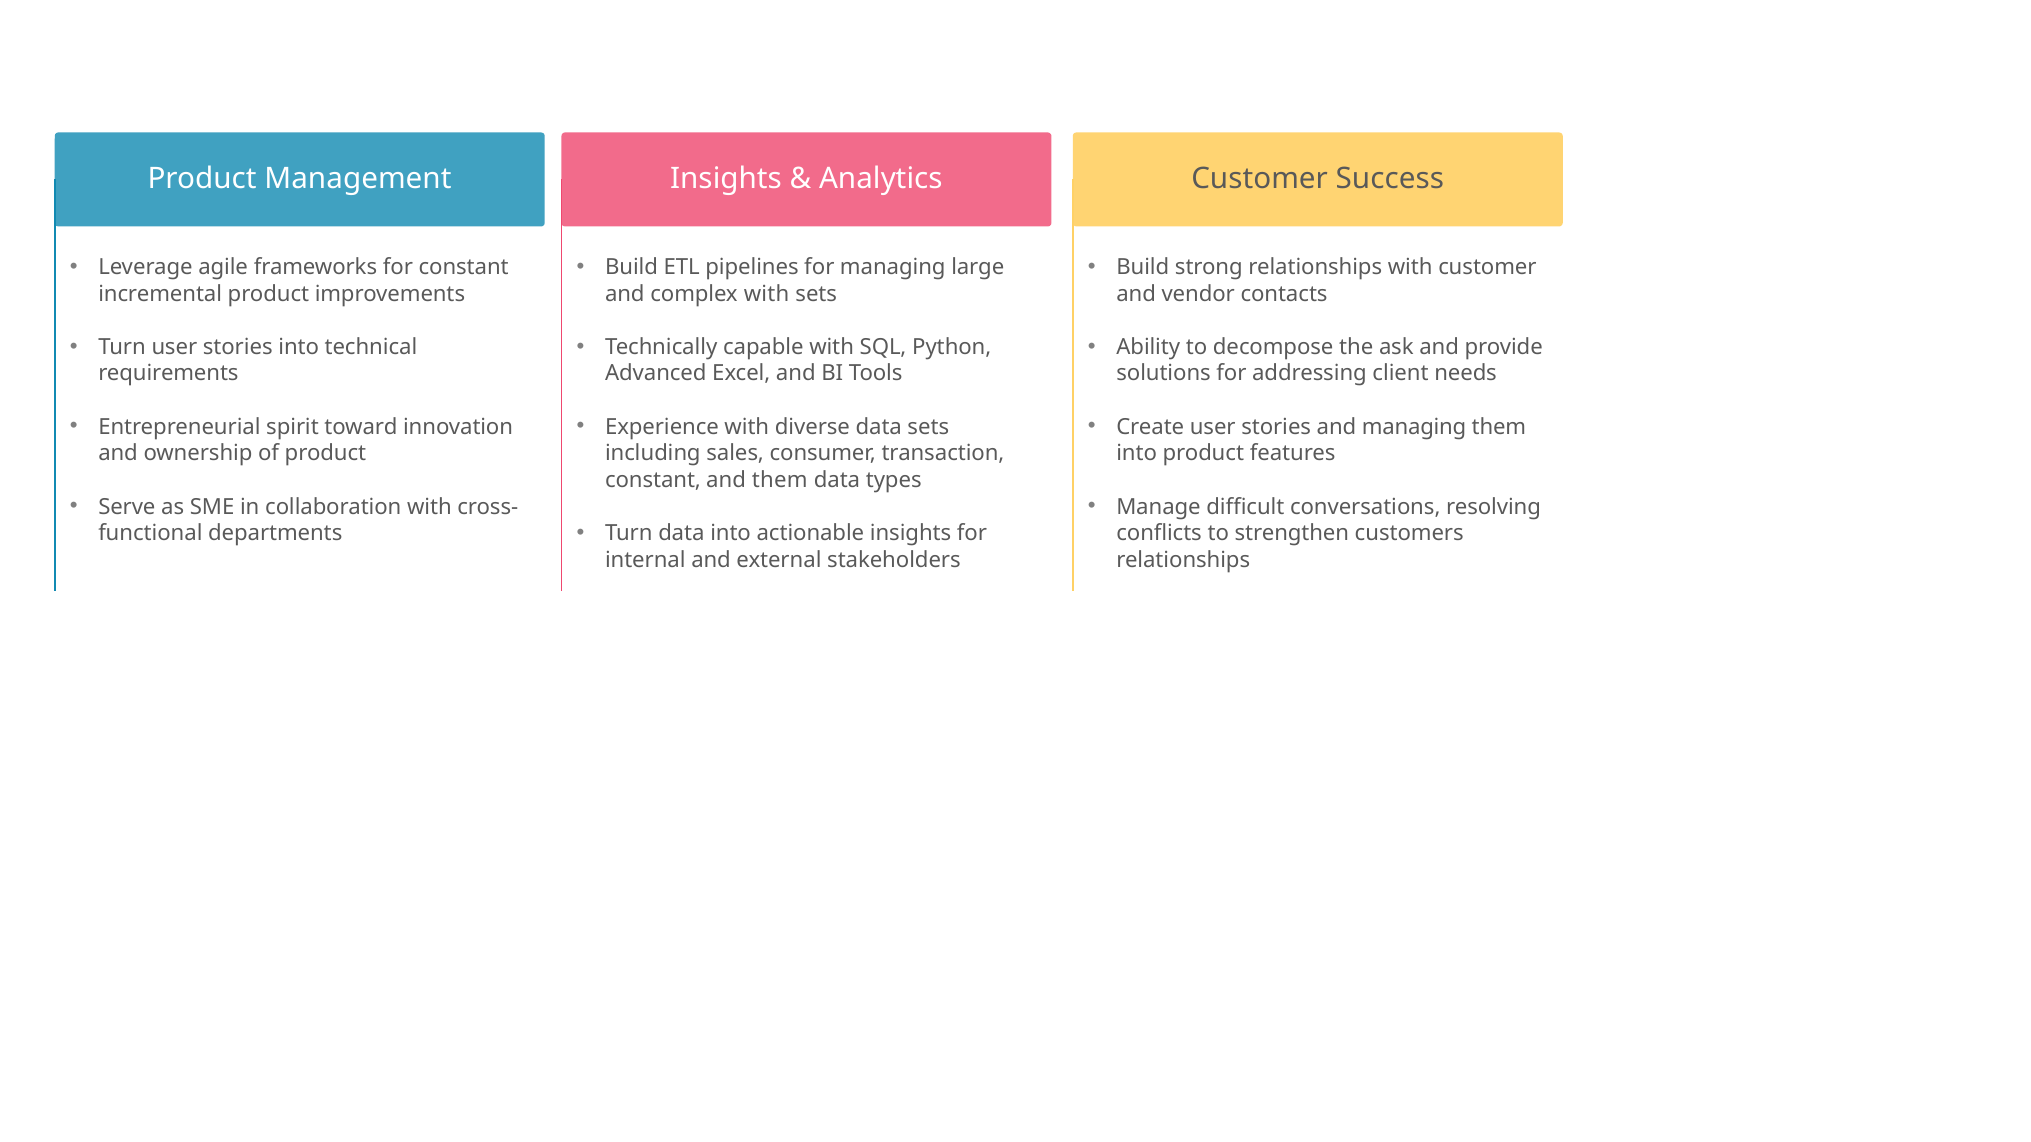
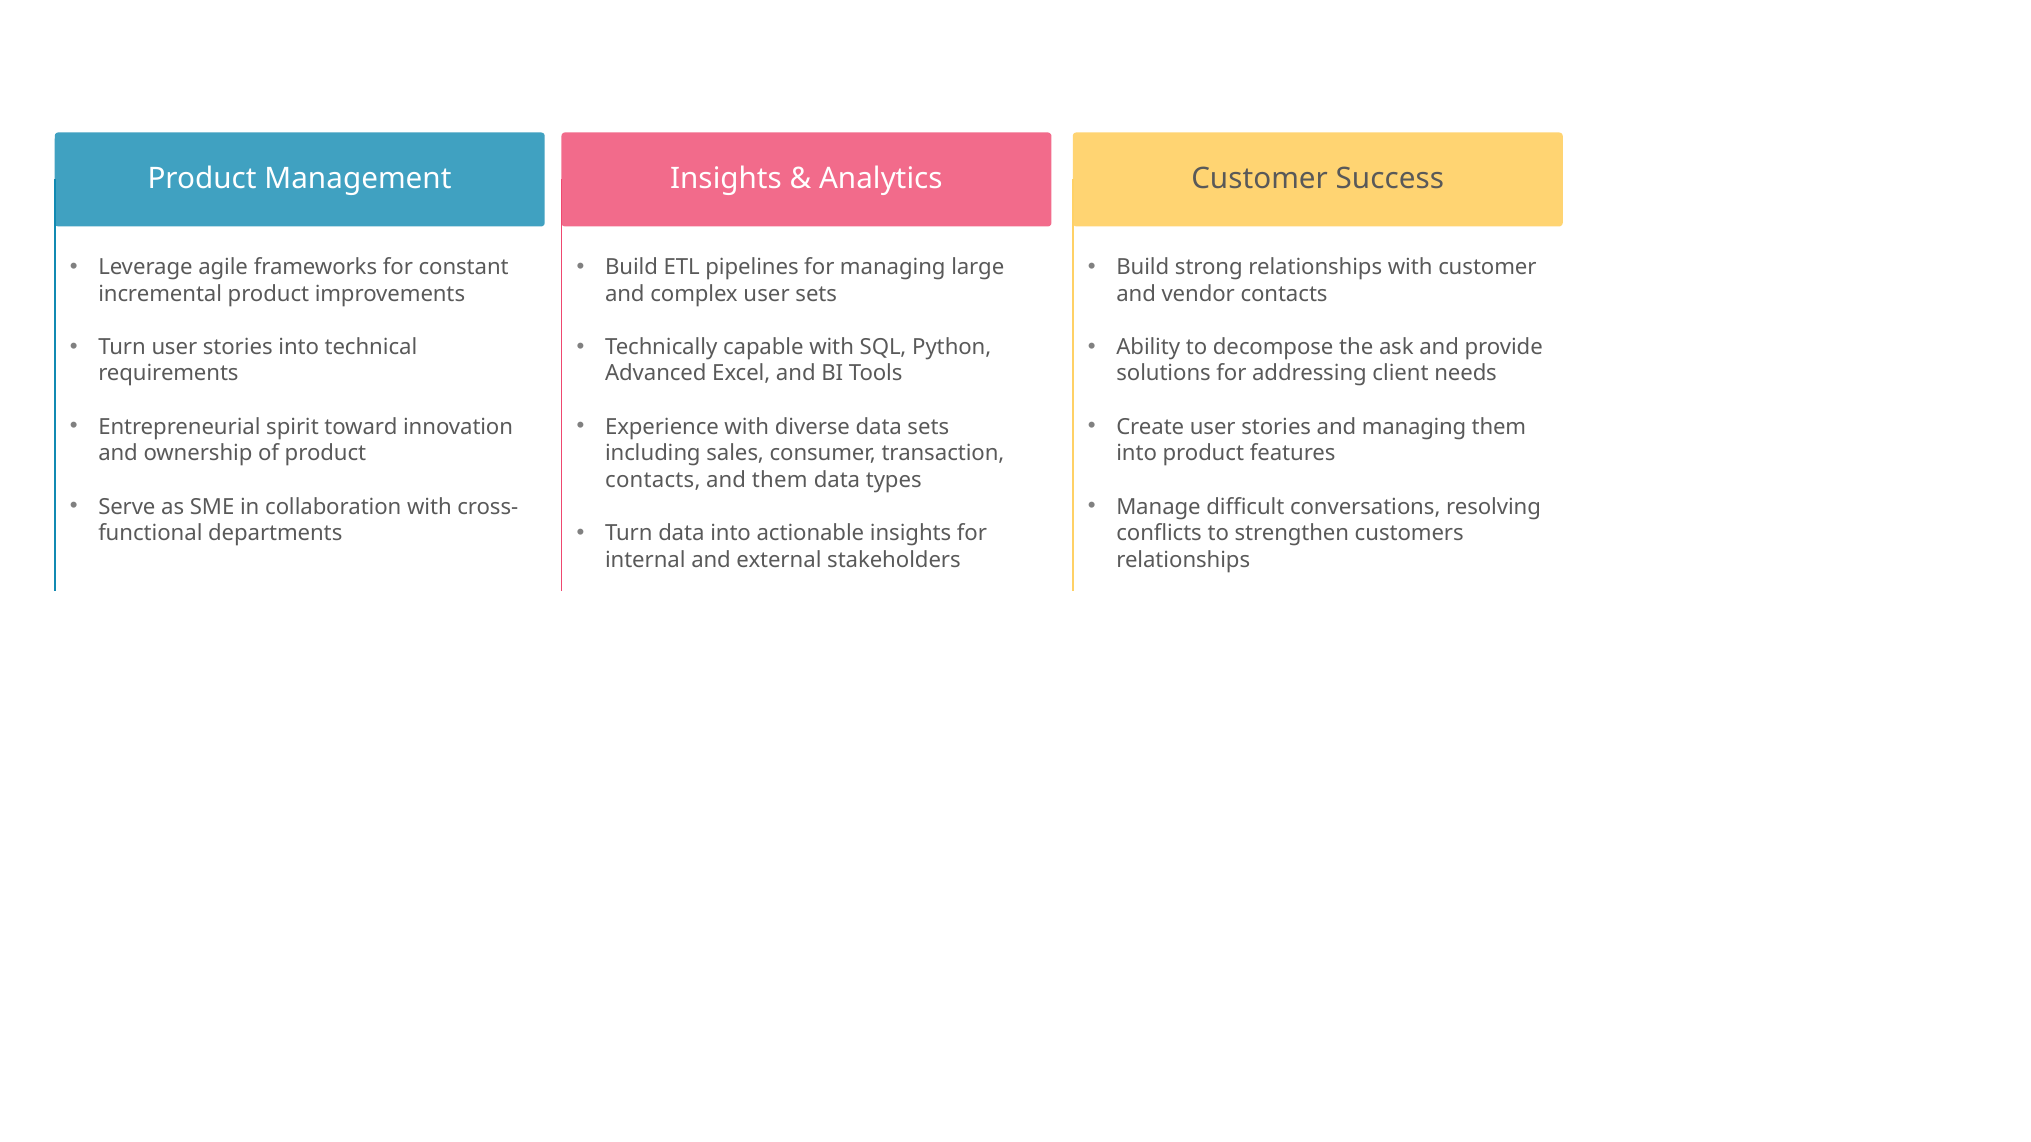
complex with: with -> user (767, 294)
constant: constant -> contacts (653, 480)
